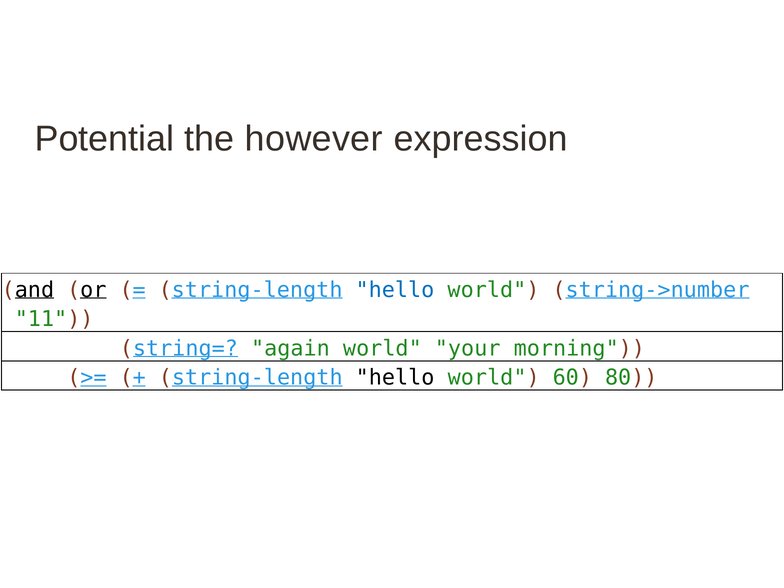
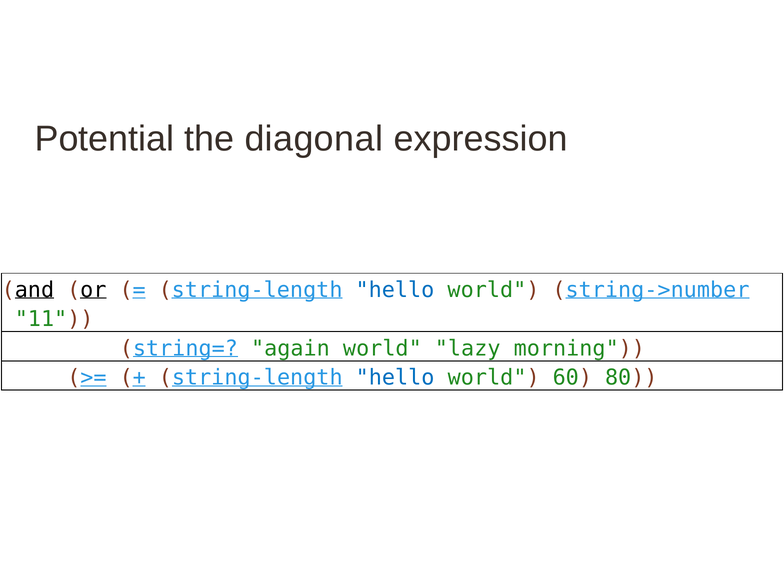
however: however -> diagonal (314, 139)
your: your -> lazy (468, 348)
hello colour: black -> blue (395, 378)
